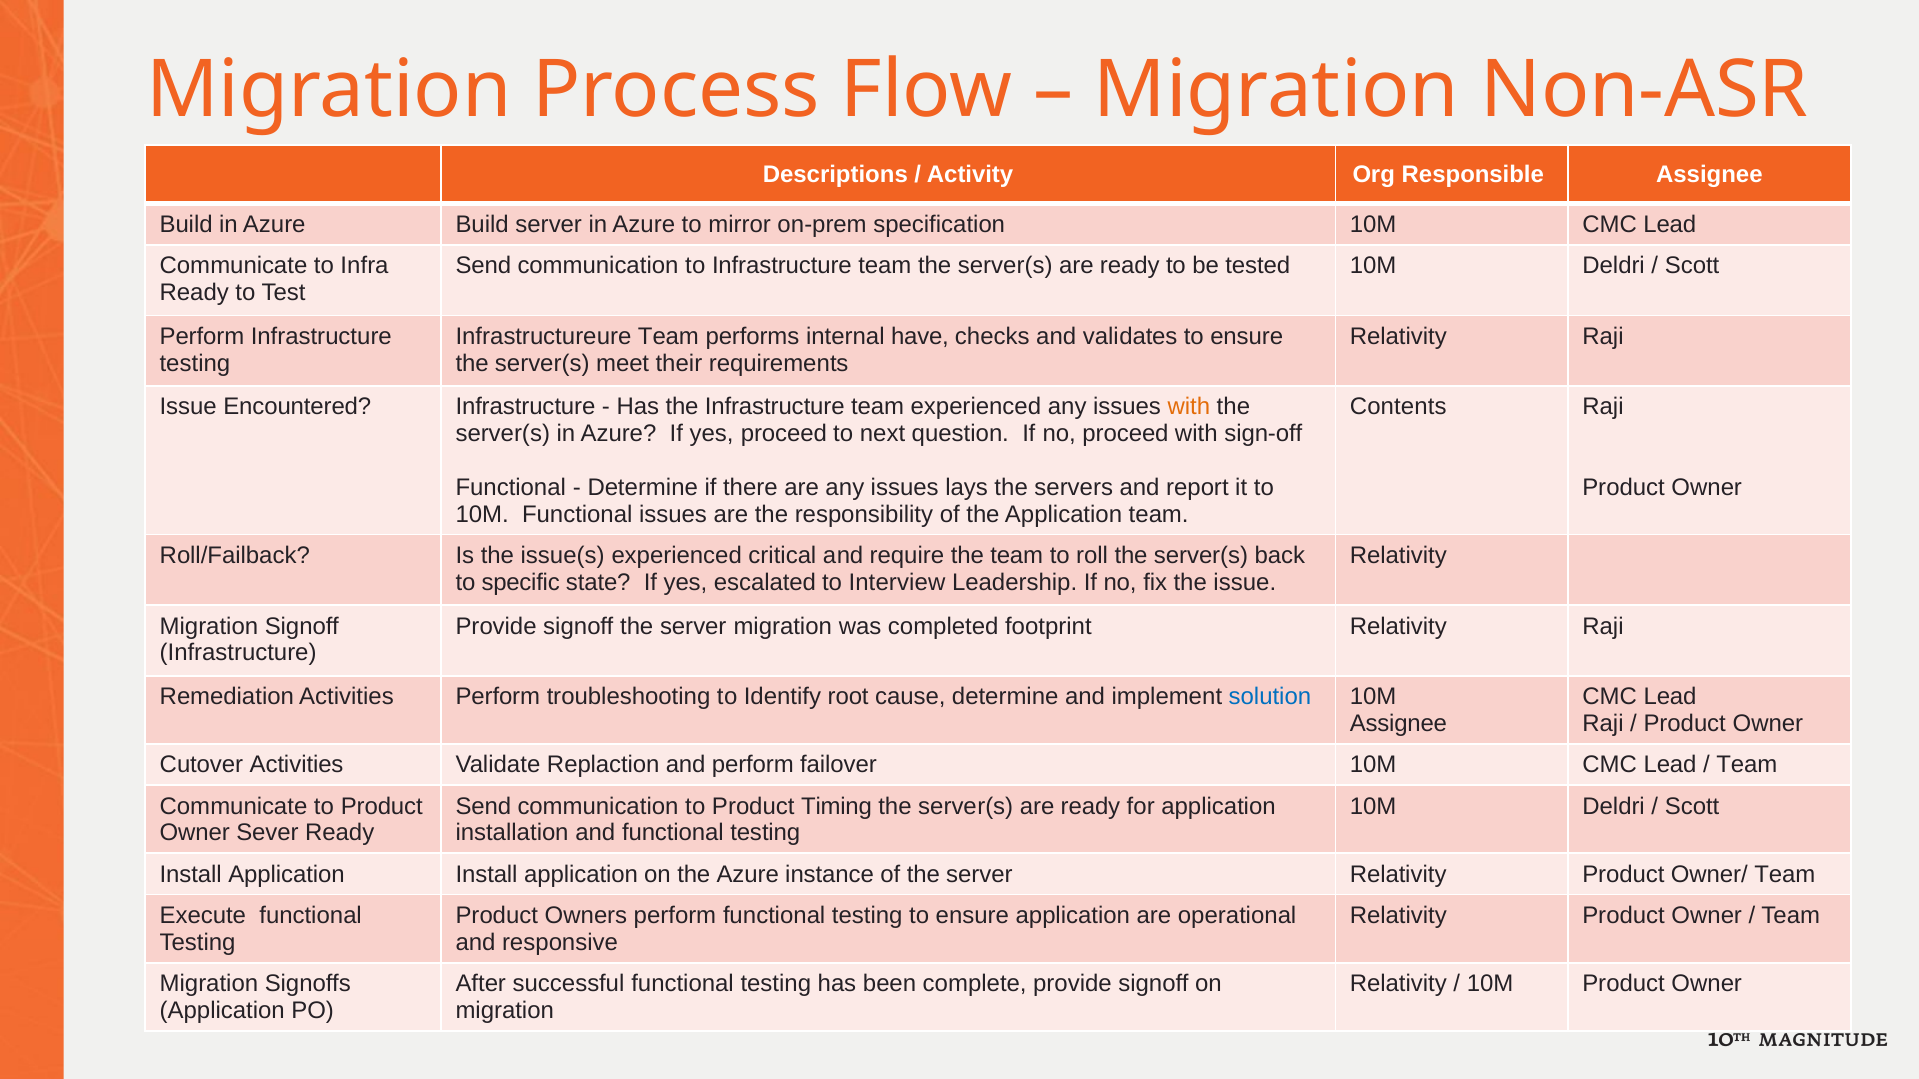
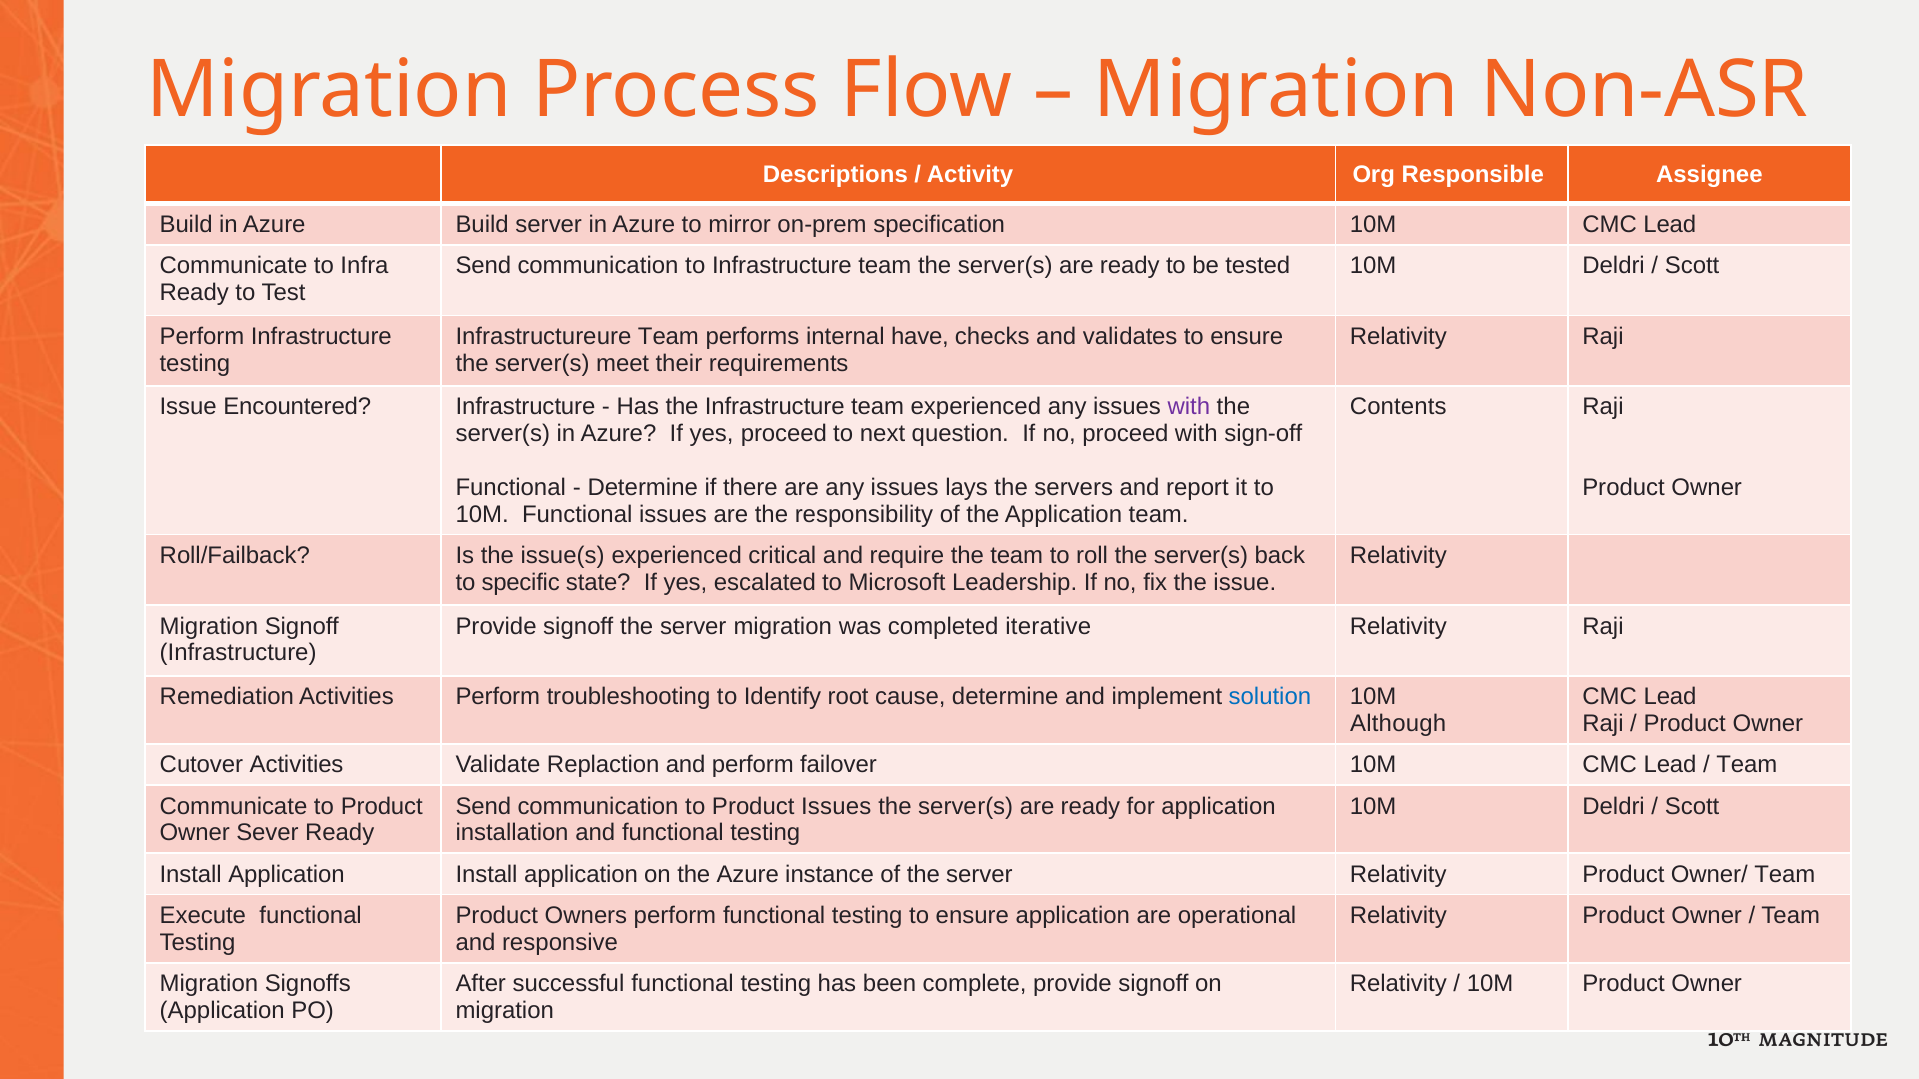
with colour: orange -> purple (1189, 407)
Interview: Interview -> Microsoft (897, 583)
footprint: footprint -> iterative (1048, 626)
Assignee: Assignee -> Although (1398, 724)
Product Timing: Timing -> Issues (836, 807)
